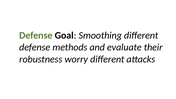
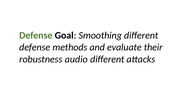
worry: worry -> audio (76, 59)
